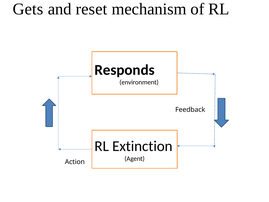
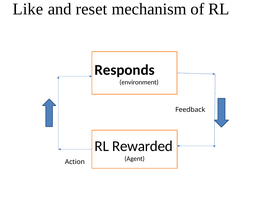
Gets: Gets -> Like (28, 9)
Extinction: Extinction -> Rewarded (142, 146)
